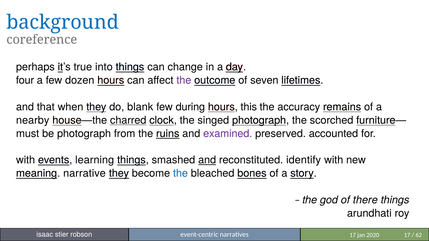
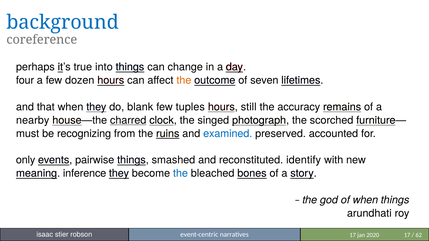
the colour: purple -> orange (184, 80)
during: during -> tuples (190, 107)
this: this -> still (249, 107)
be photograph: photograph -> recognizing (84, 134)
examined colour: purple -> blue (228, 134)
with: with -> only (26, 160)
learning: learning -> pairwise (95, 160)
and underline: present -> none (207, 160)
narrative: narrative -> inference (85, 174)
of there: there -> when (365, 200)
